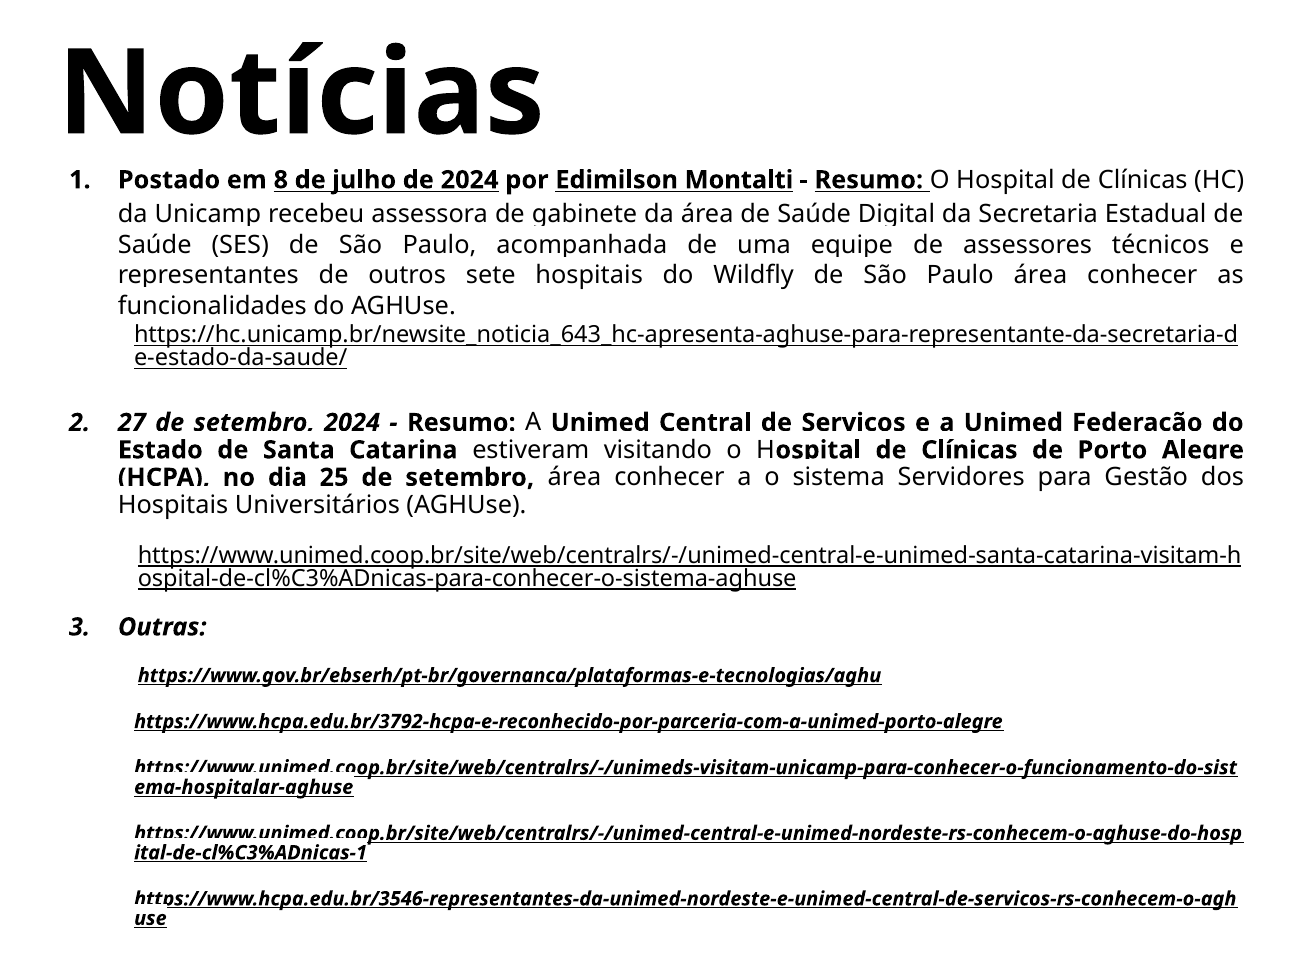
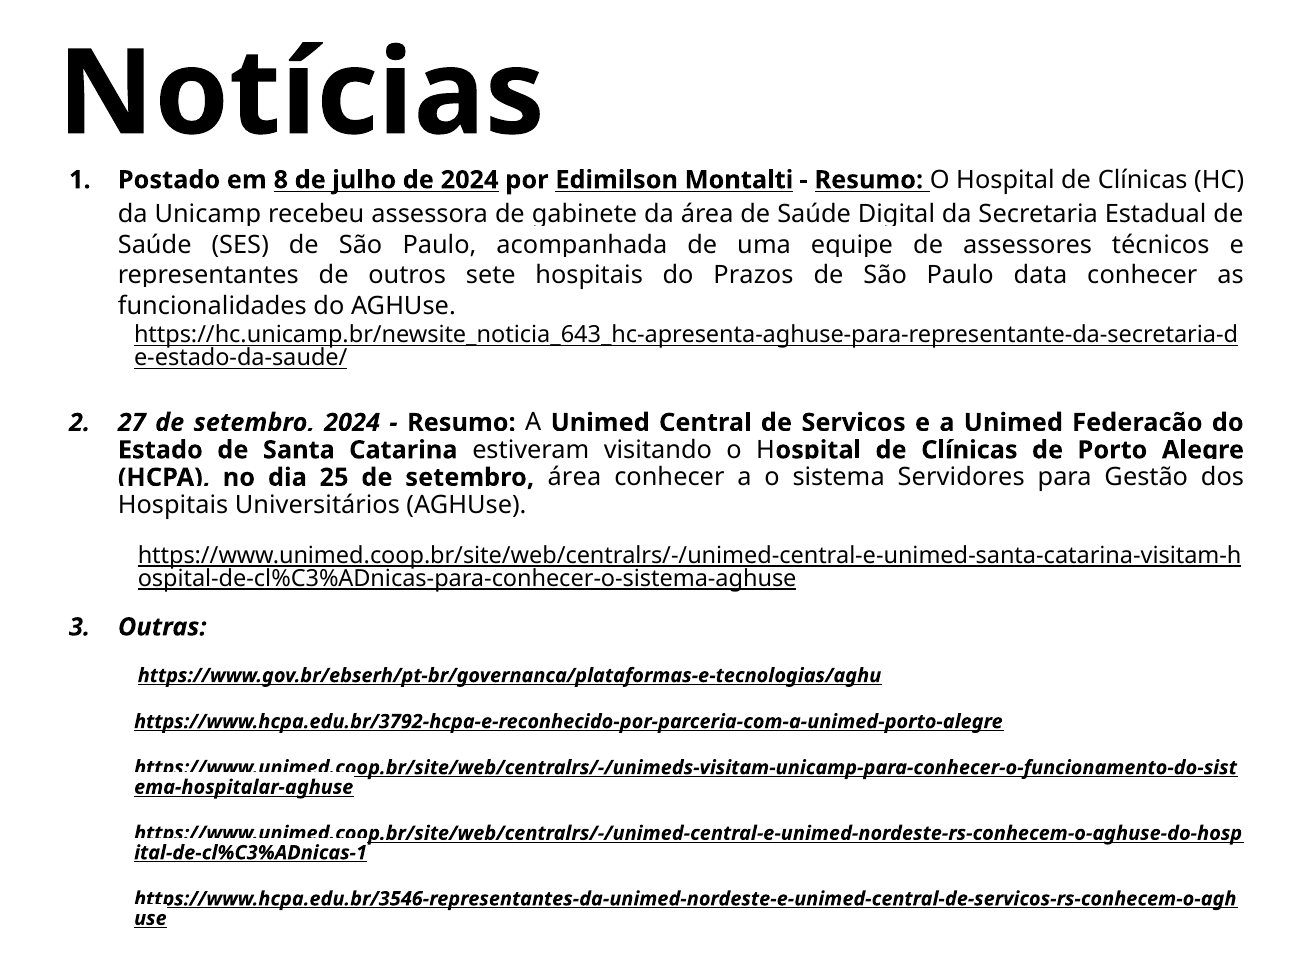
Wildfly: Wildfly -> Prazos (753, 275)
Paulo área: área -> data (1040, 275)
